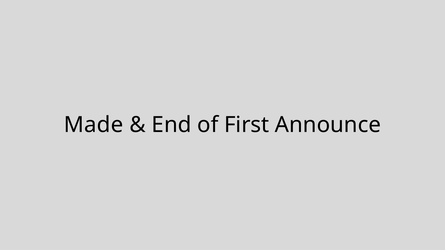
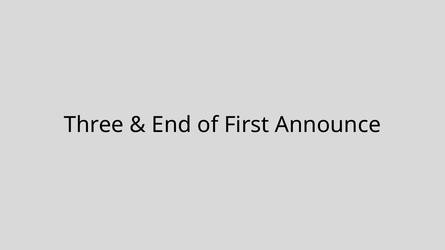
Made: Made -> Three (94, 125)
